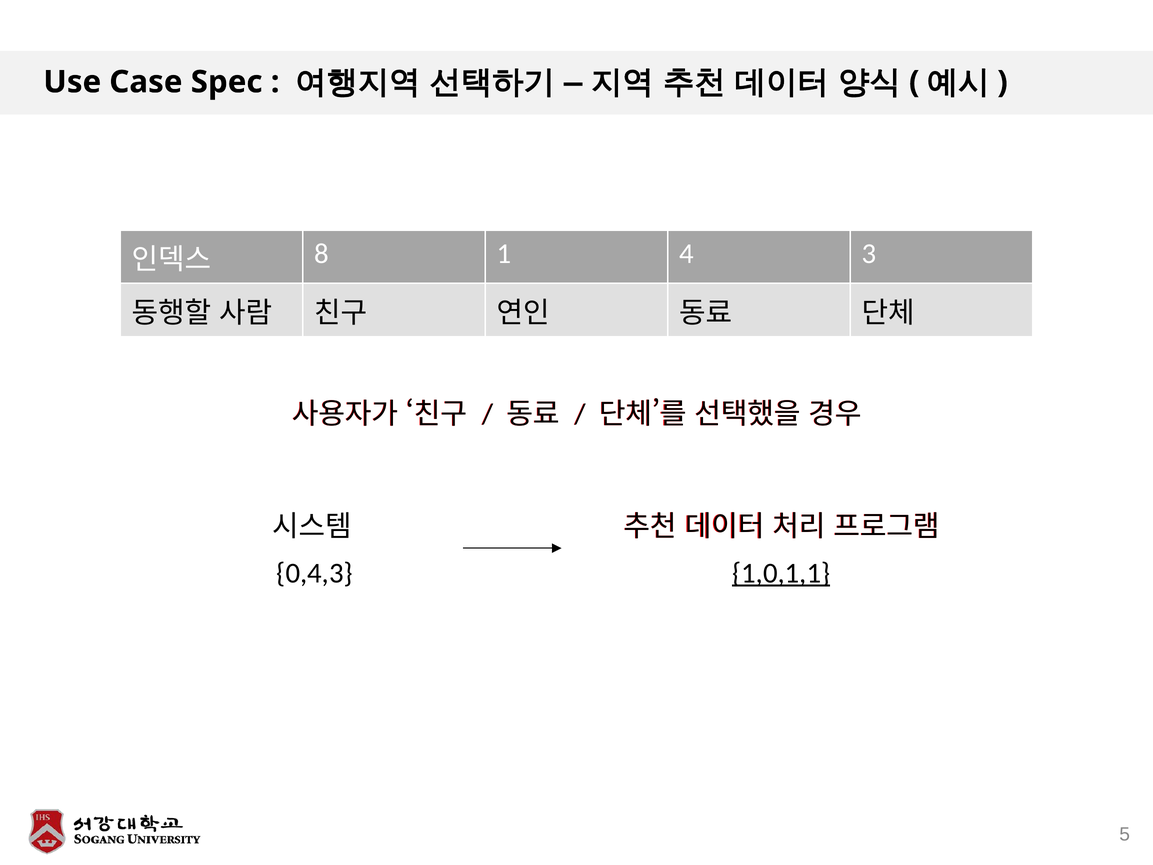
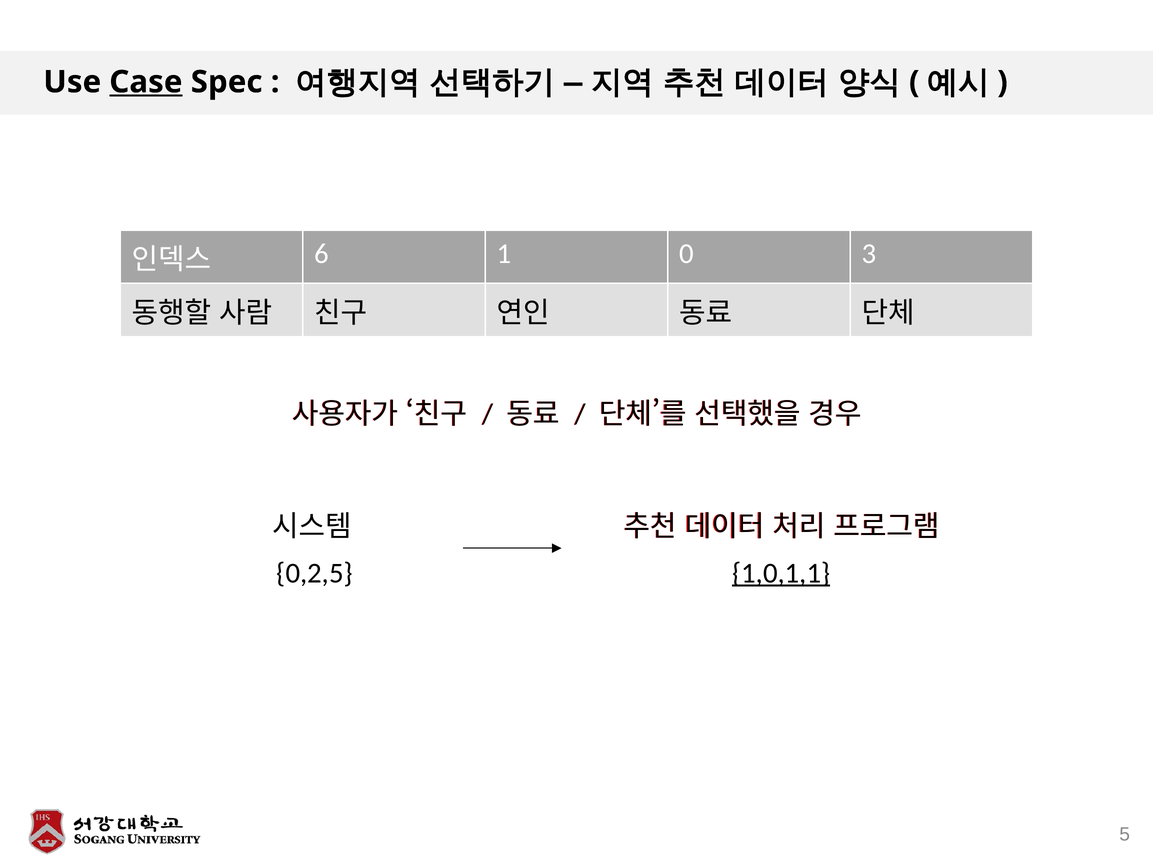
Case underline: none -> present (146, 82)
8: 8 -> 6 (321, 254)
4: 4 -> 0 (687, 254)
0,4,3: 0,4,3 -> 0,2,5 (315, 573)
